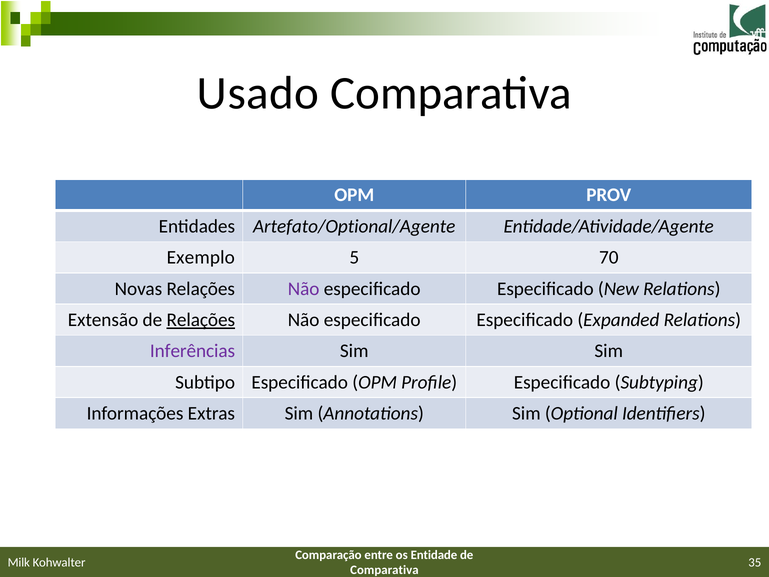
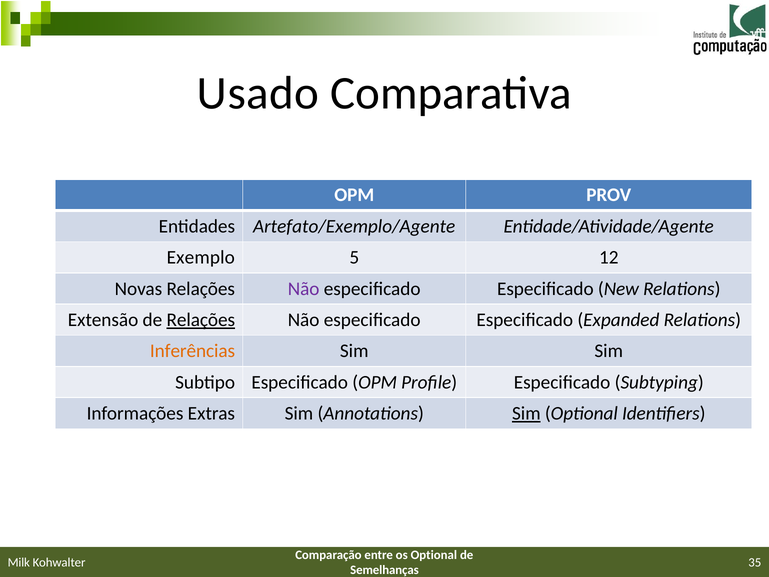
Artefato/Optional/Agente: Artefato/Optional/Agente -> Artefato/Exemplo/Agente (354, 226)
70: 70 -> 12 (609, 257)
Inferências colour: purple -> orange (193, 351)
Sim underline: none -> present (526, 413)
os Entidade: Entidade -> Optional (434, 555)
Comparativa: Comparativa -> Semelhanças (384, 570)
